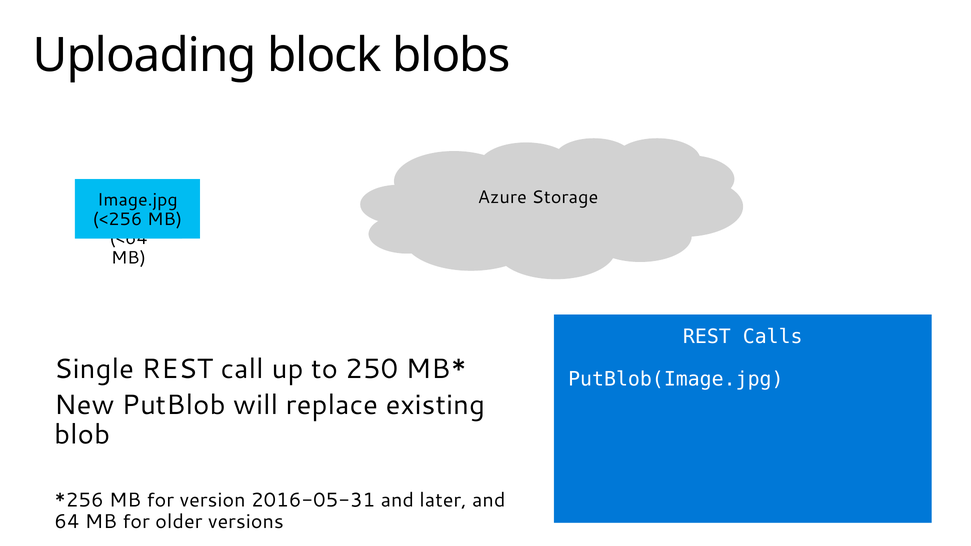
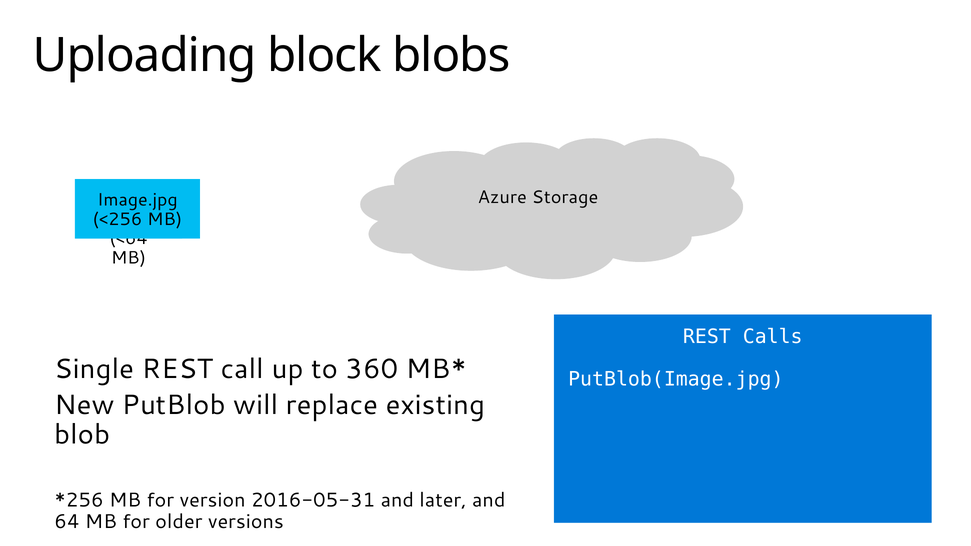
250: 250 -> 360 (372, 369)
